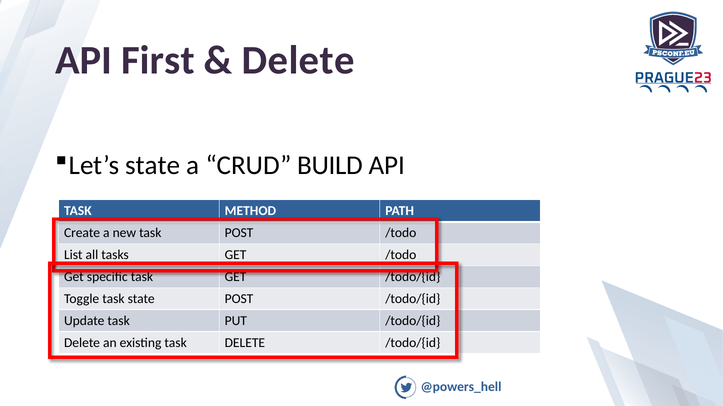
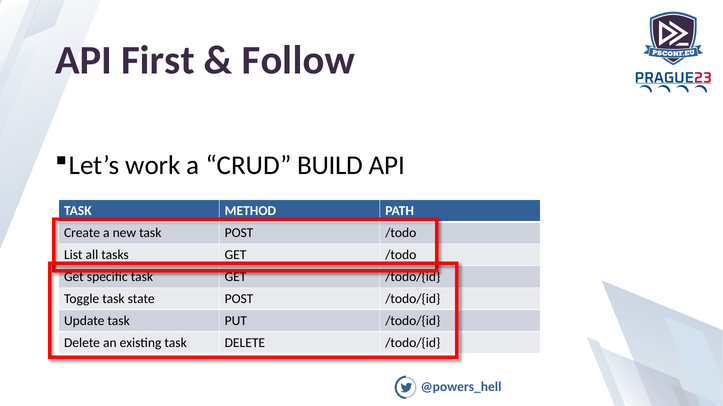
Delete: Delete -> Follow (298, 61)
Let’s state: state -> work (153, 166)
